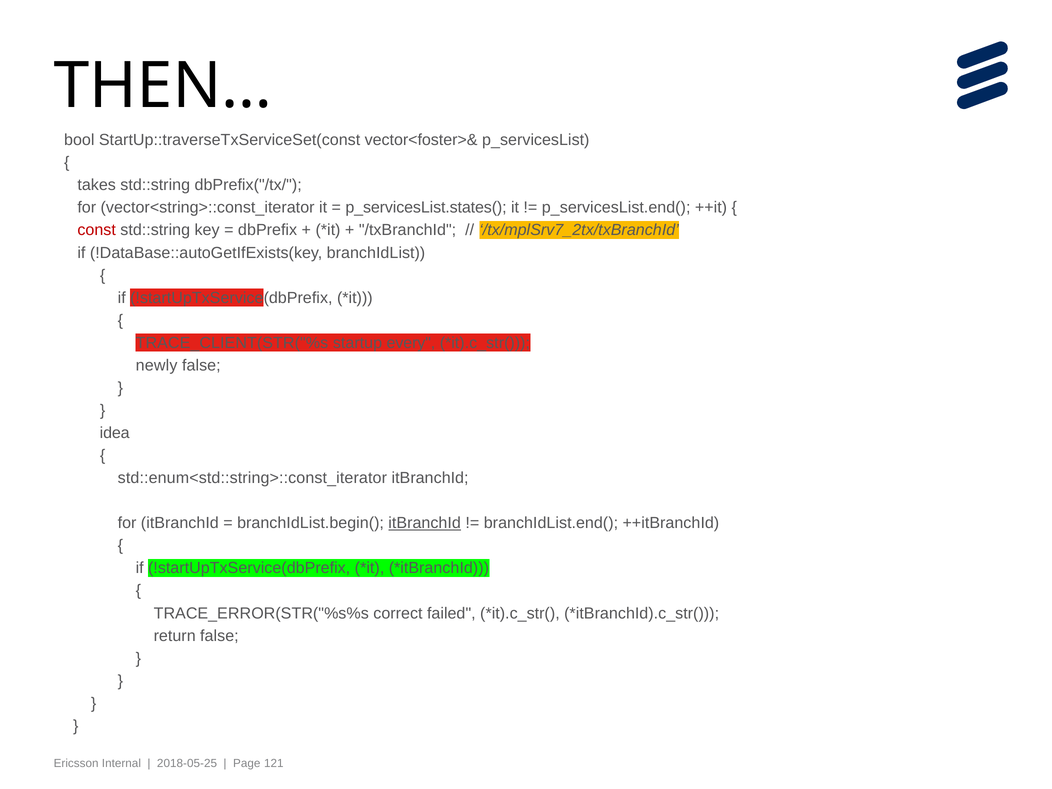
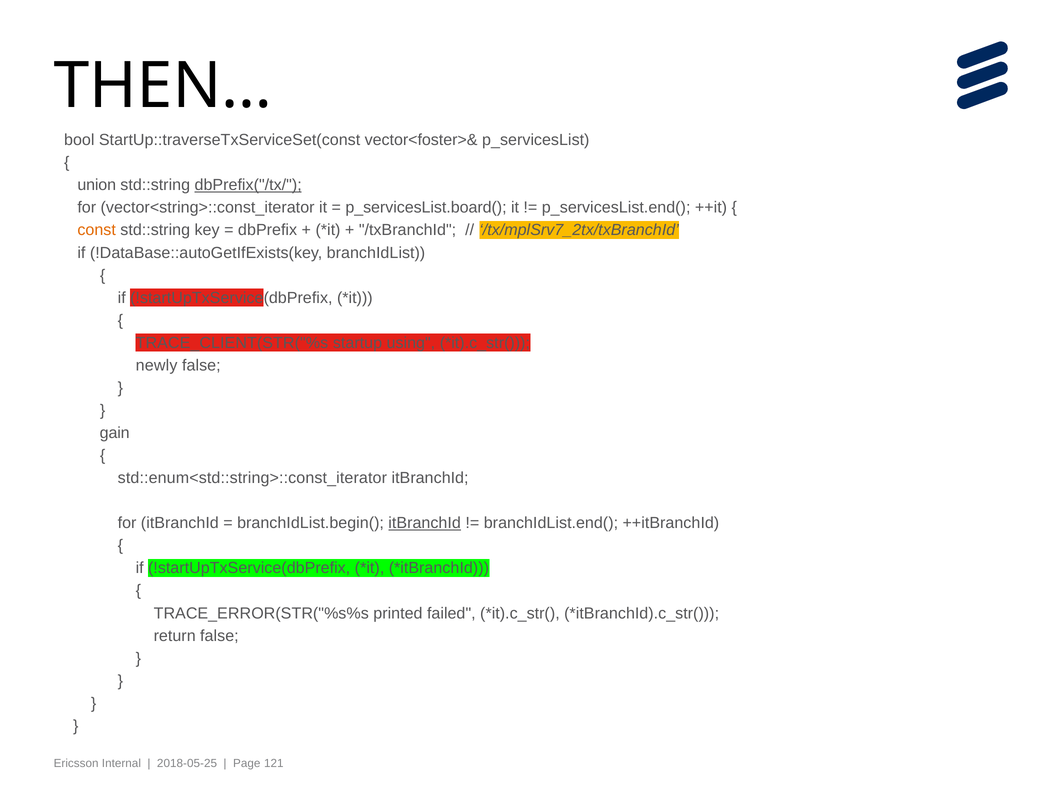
takes: takes -> union (97, 185)
dbPrefix("/tx/ underline: none -> present (248, 185)
p_servicesList.states(: p_servicesList.states( -> p_servicesList.board( (426, 208)
const colour: red -> orange (97, 230)
every: every -> using (411, 343)
idea: idea -> gain (115, 433)
correct: correct -> printed (398, 613)
